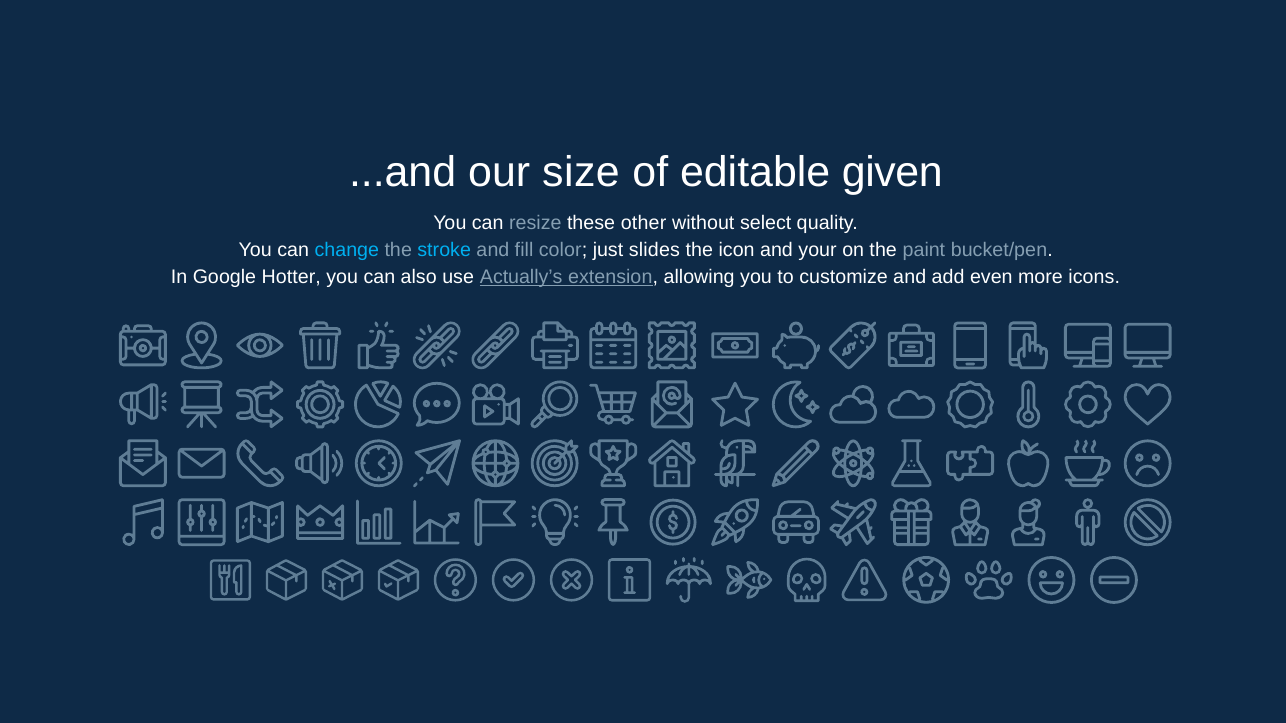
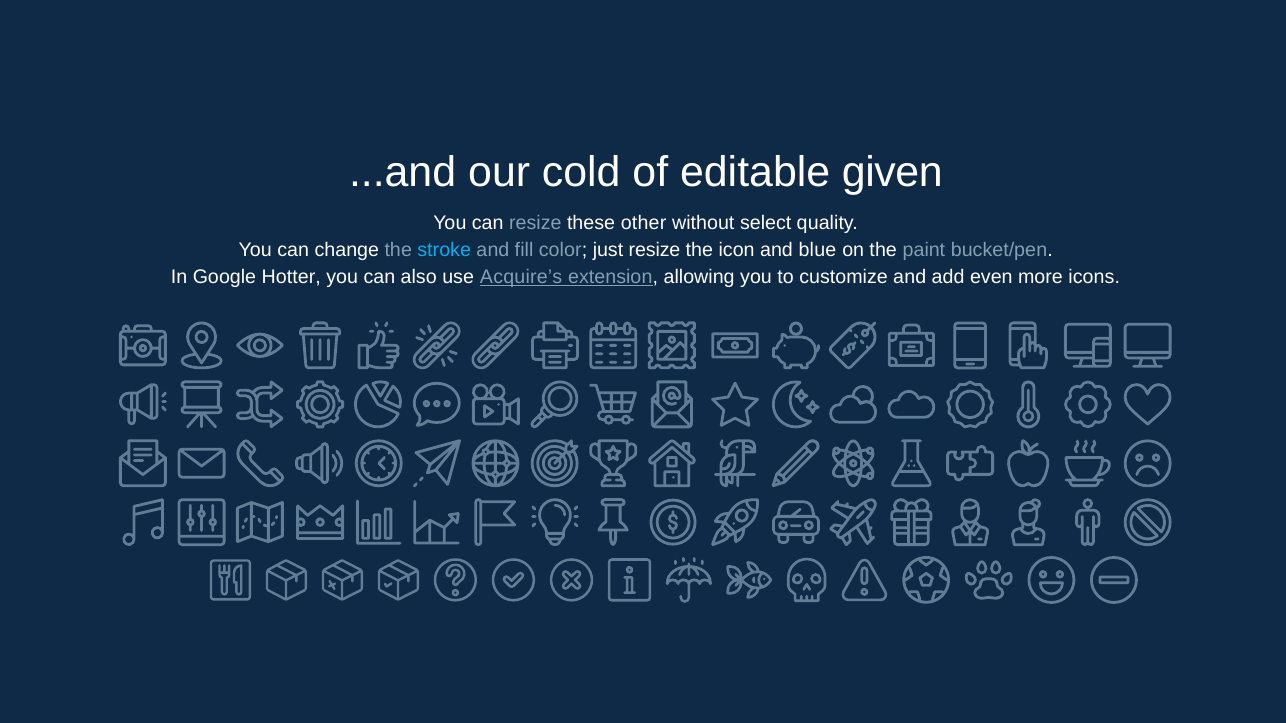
size: size -> cold (581, 173)
change colour: light blue -> white (347, 250)
just slides: slides -> resize (655, 250)
your: your -> blue (817, 250)
Actually’s: Actually’s -> Acquire’s (521, 277)
